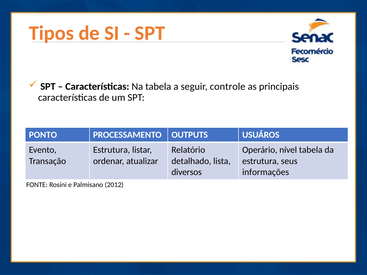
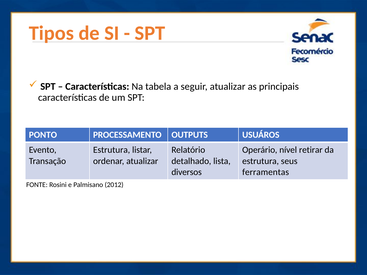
seguir controle: controle -> atualizar (228, 87)
nível tabela: tabela -> retirar (311, 150)
informações: informações -> ferramentas (266, 172)
